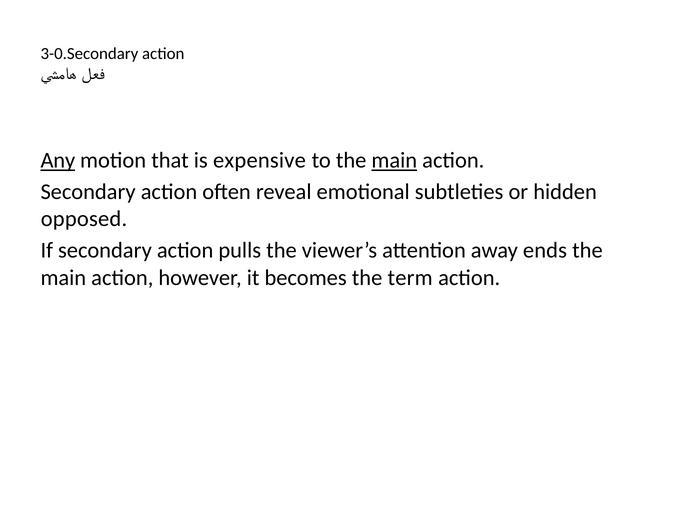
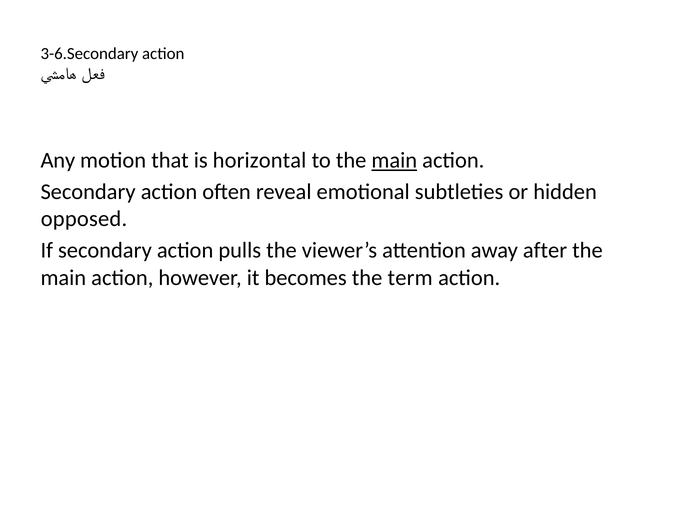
3-0.Secondary: 3-0.Secondary -> 3-6.Secondary (89, 53)
Any underline: present -> none (58, 160)
expensive: expensive -> horizontal (260, 160)
ends: ends -> after (545, 250)
